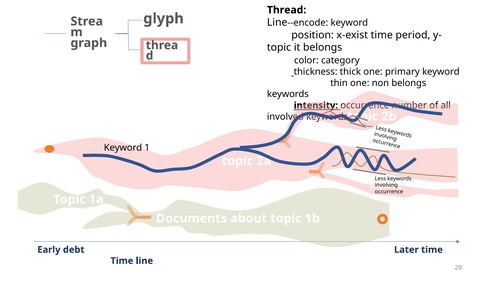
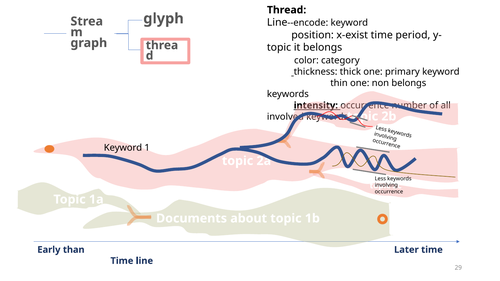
debt: debt -> than (74, 250)
